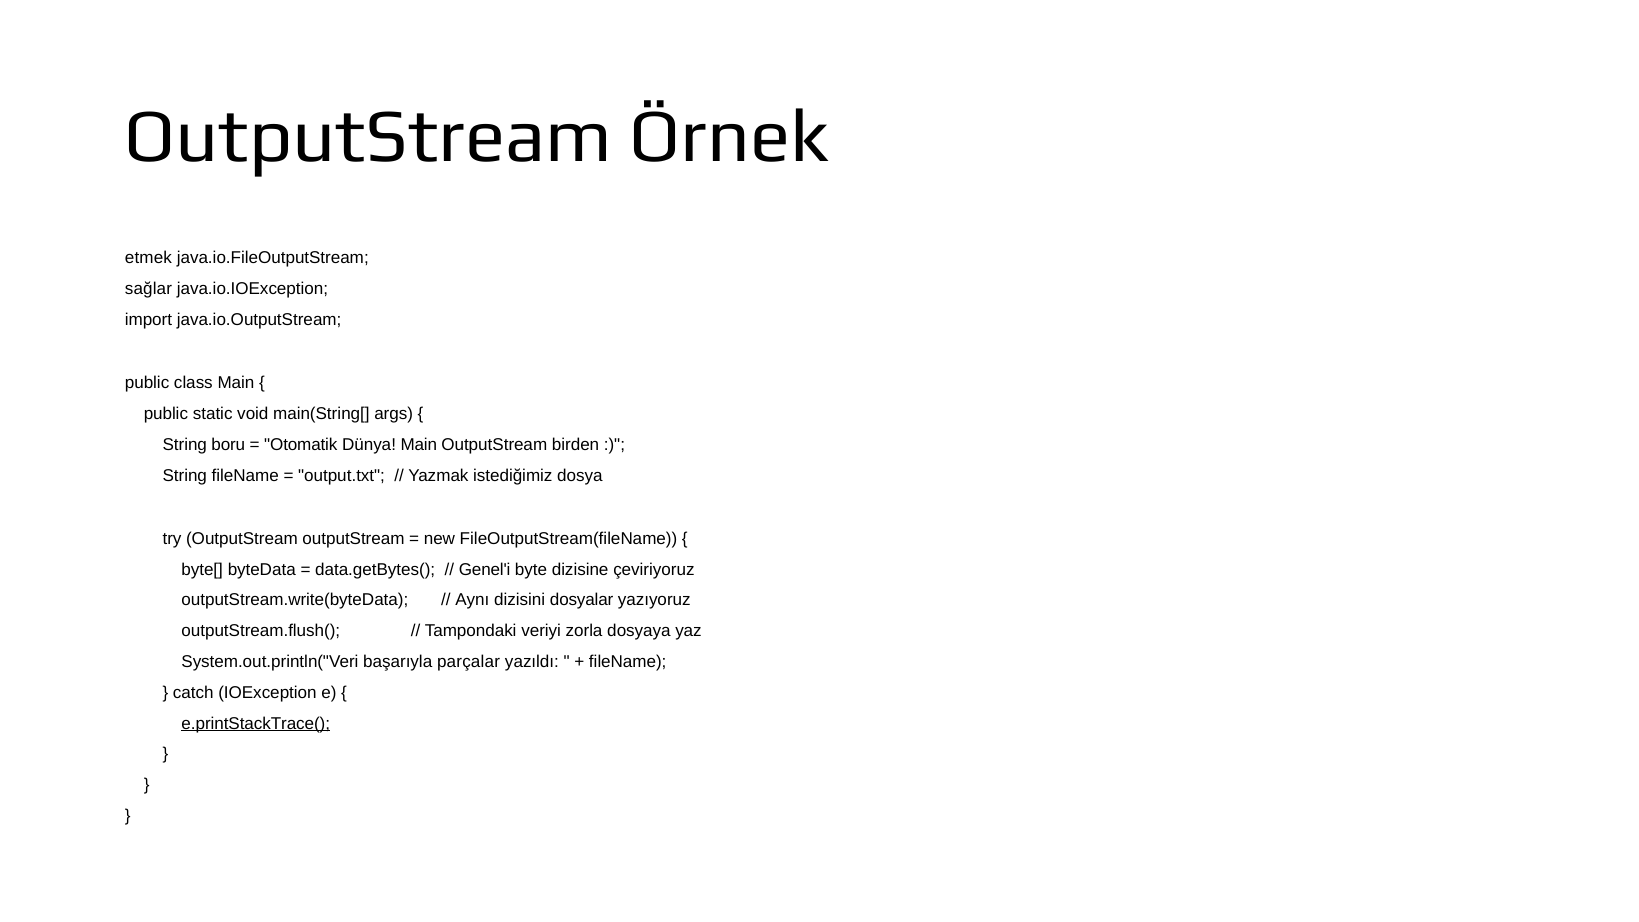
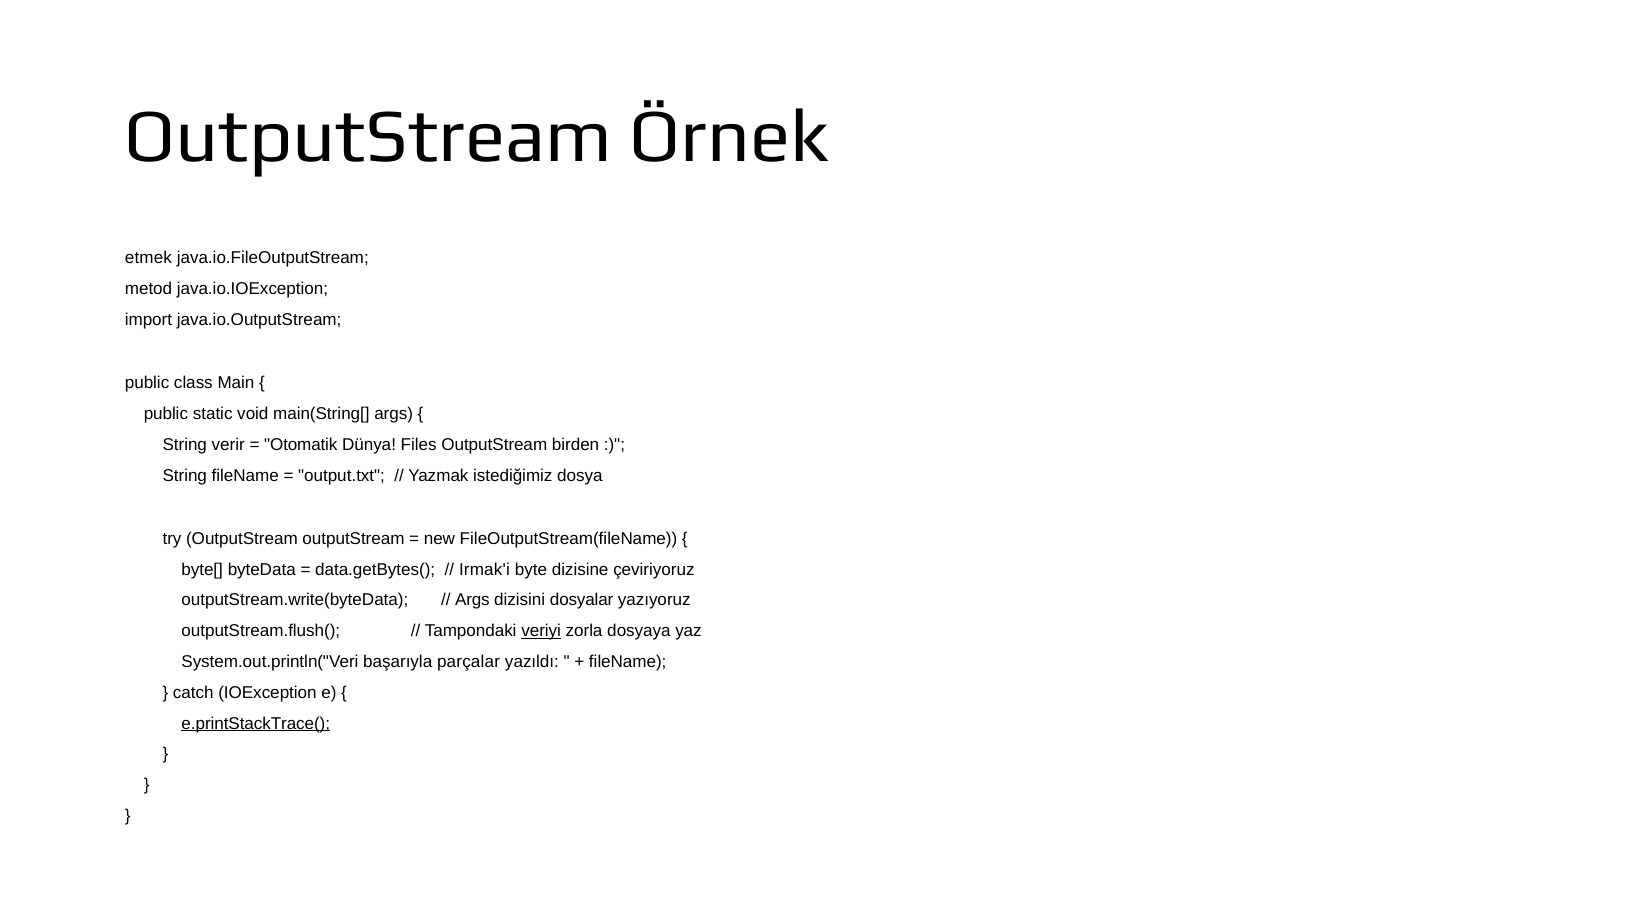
sağlar: sağlar -> metod (149, 289)
boru: boru -> verir (228, 445)
Dünya Main: Main -> Files (419, 445)
Genel'i: Genel'i -> Irmak'i (484, 569)
Aynı: Aynı -> Args (472, 600)
veriyi underline: none -> present (541, 631)
